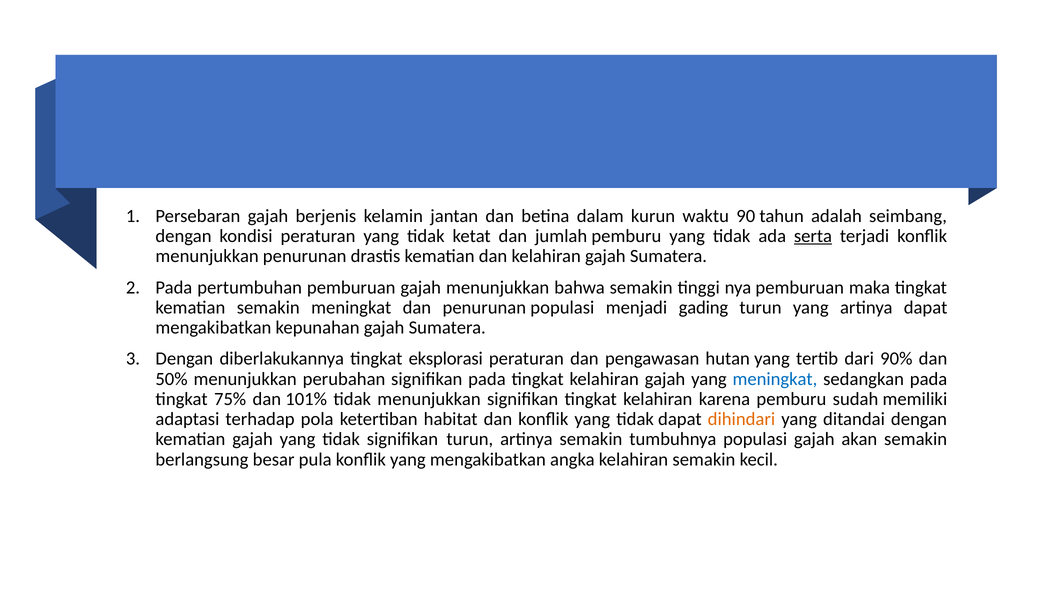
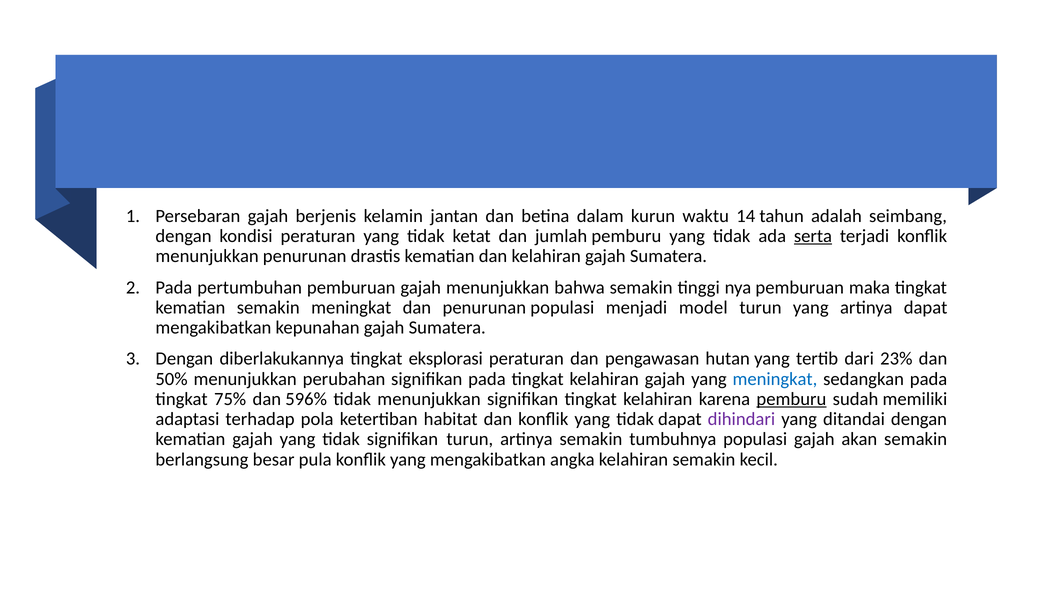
90: 90 -> 14 (746, 216)
gading: gading -> model (703, 307)
90%: 90% -> 23% (896, 359)
101%: 101% -> 596% (306, 399)
pemburu underline: none -> present (791, 399)
dihindari colour: orange -> purple (741, 419)
